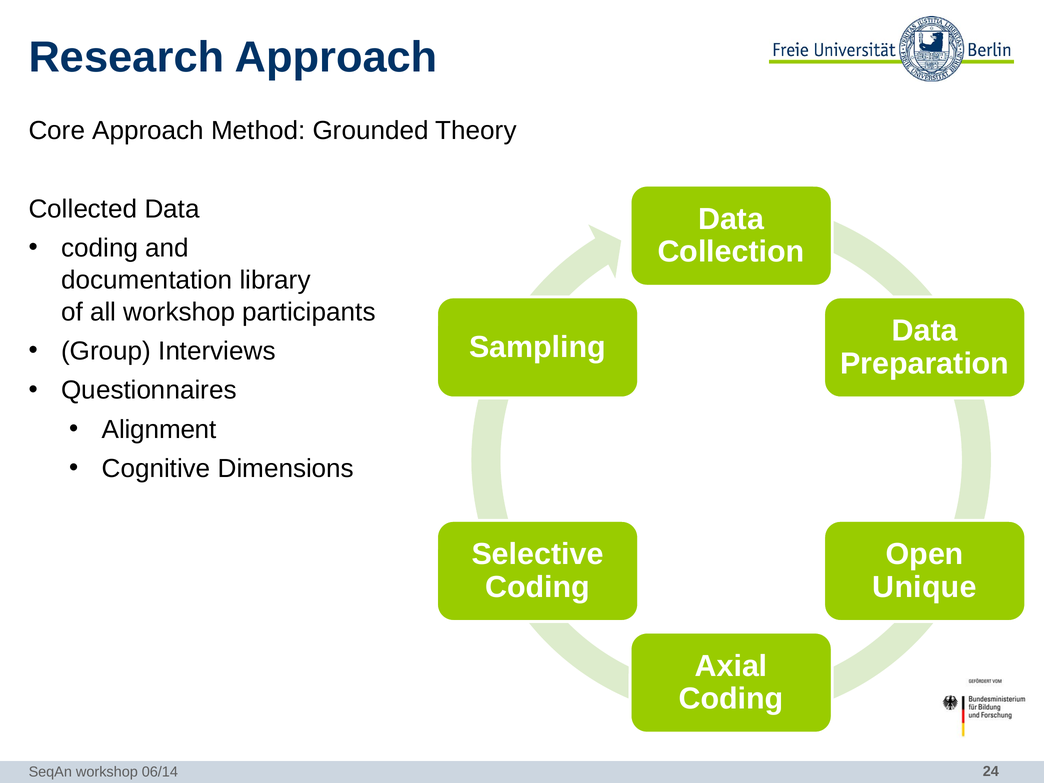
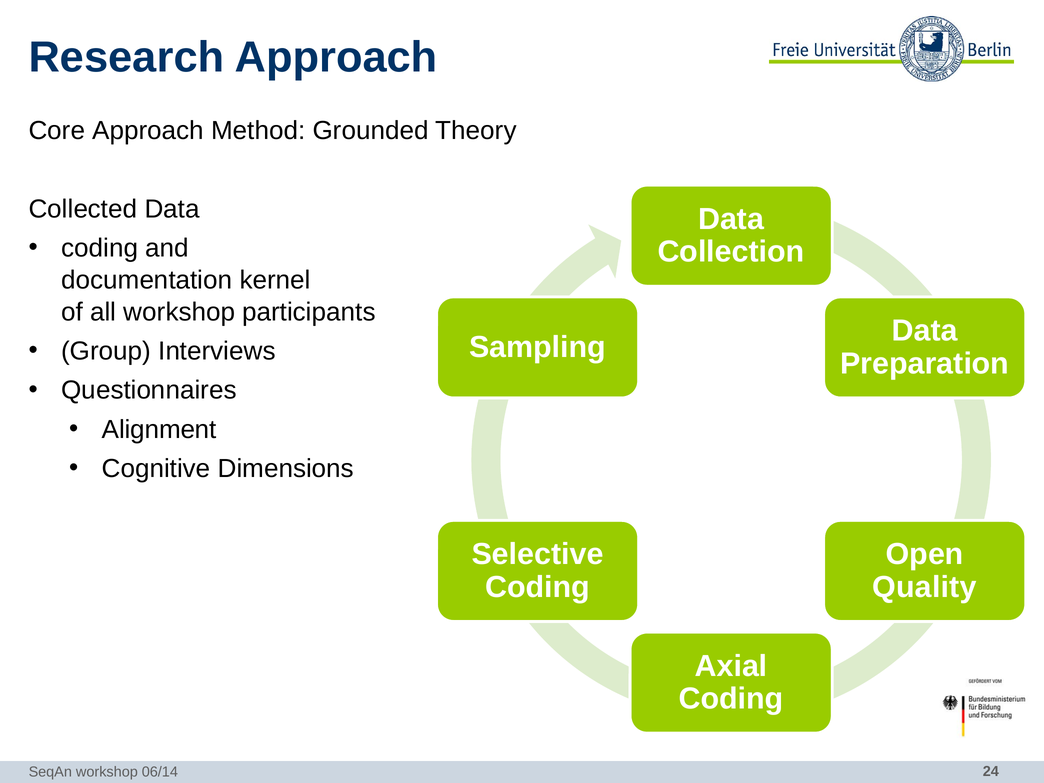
library: library -> kernel (275, 280)
Unique: Unique -> Quality (925, 587)
